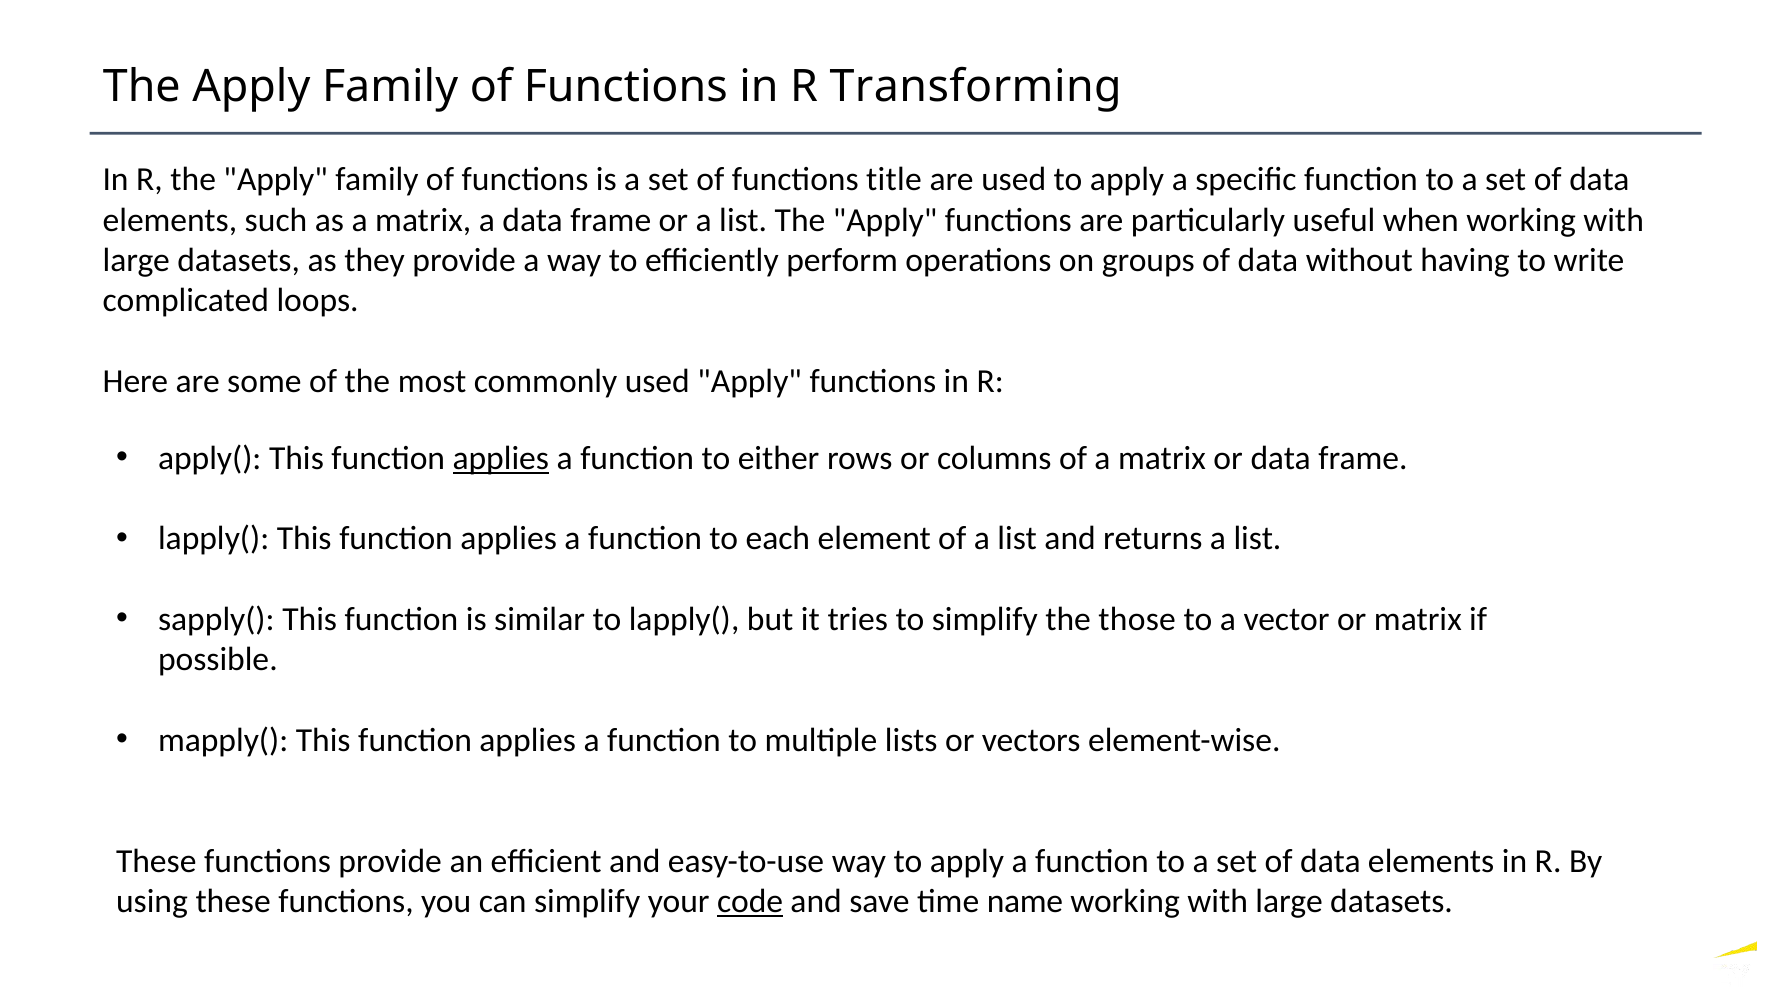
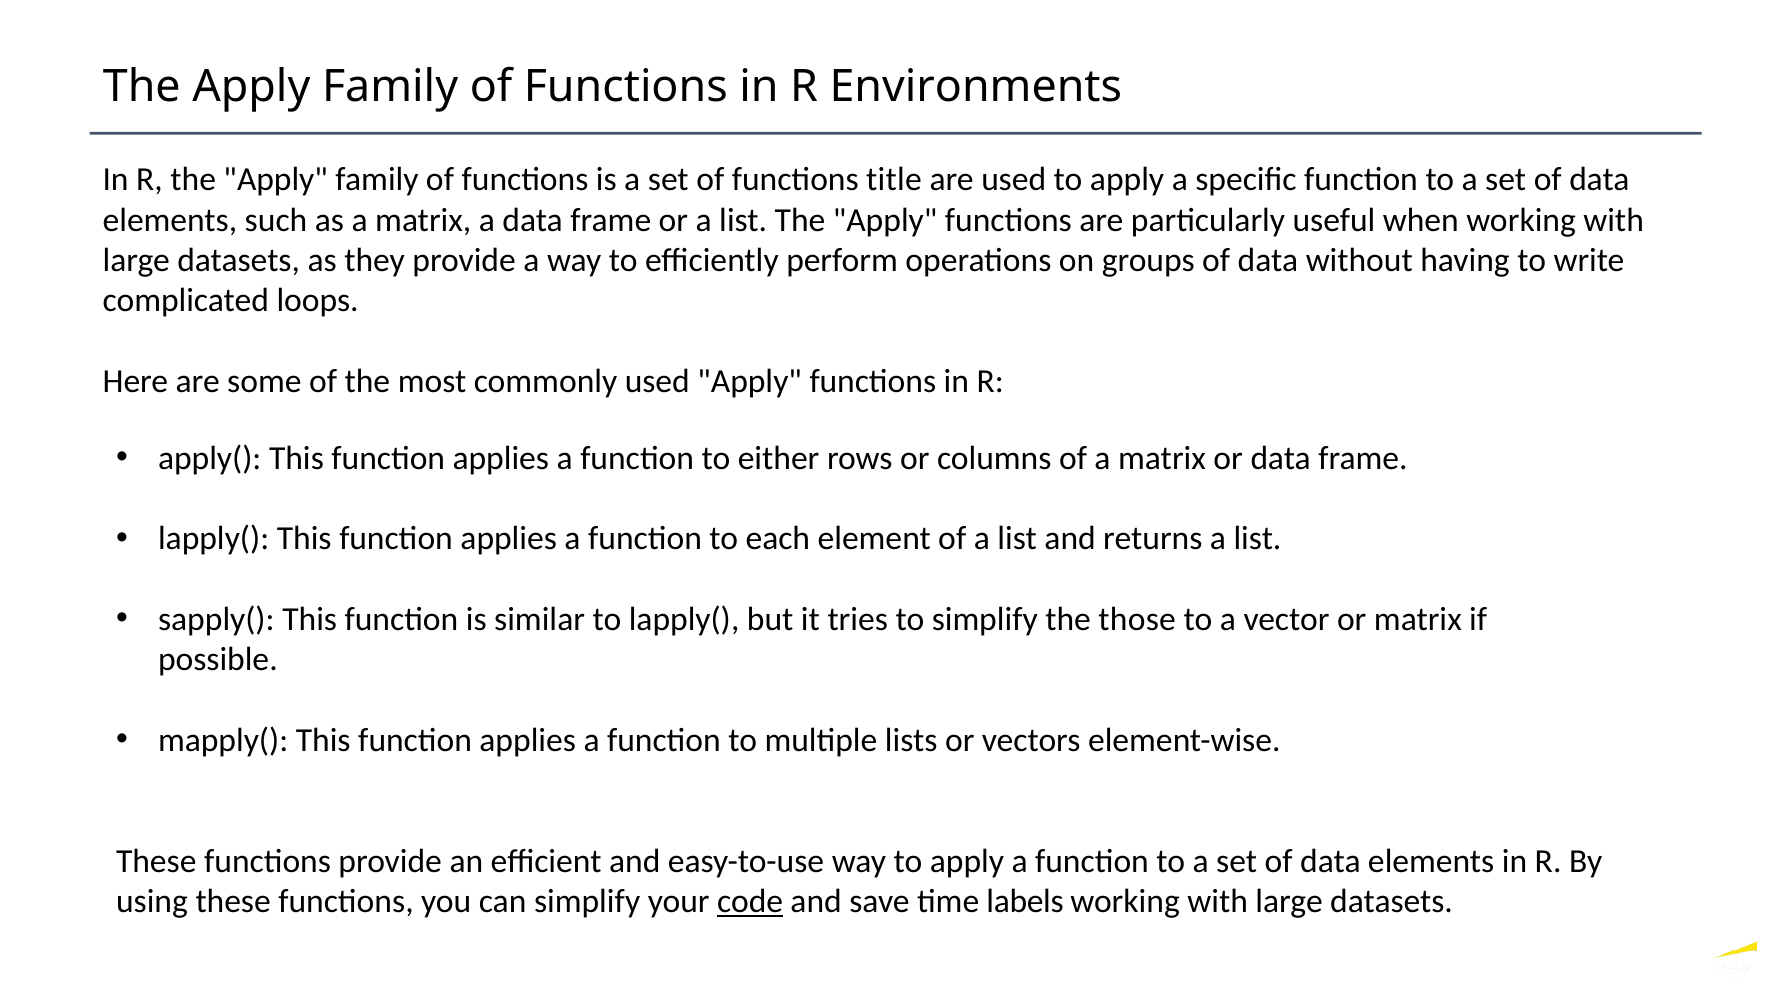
Transforming: Transforming -> Environments (976, 86)
applies underline: present -> none (501, 458)
name: name -> labels (1025, 902)
